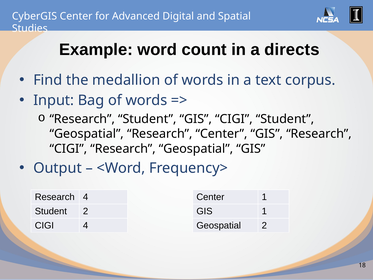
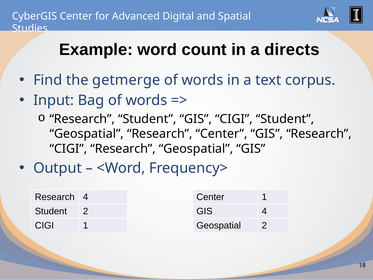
medallion: medallion -> getmerge (126, 80)
GIS 1: 1 -> 4 (264, 211)
CIGI 4: 4 -> 1 (86, 225)
